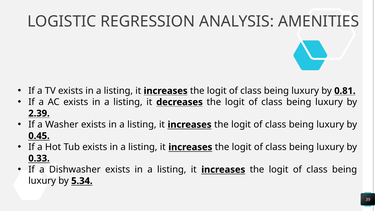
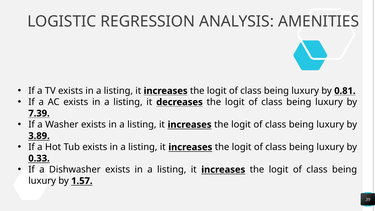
2.39: 2.39 -> 7.39 (39, 113)
0.45: 0.45 -> 3.89 (39, 136)
5.34: 5.34 -> 1.57 (82, 181)
